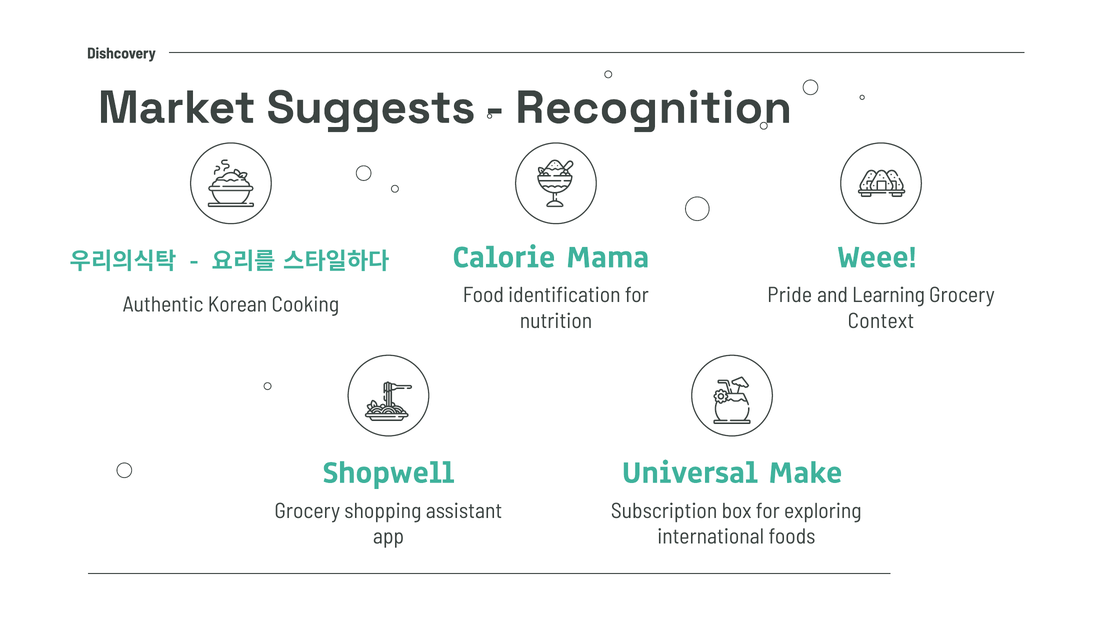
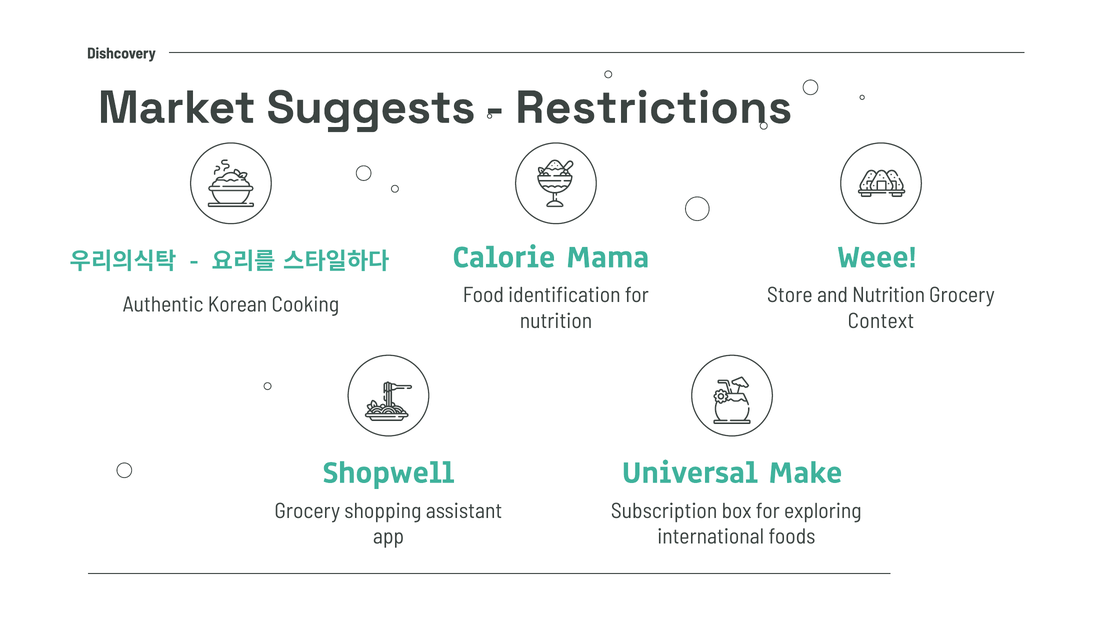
Recognition: Recognition -> Restrictions (654, 107)
Pride: Pride -> Store (790, 295)
and Learning: Learning -> Nutrition (889, 295)
